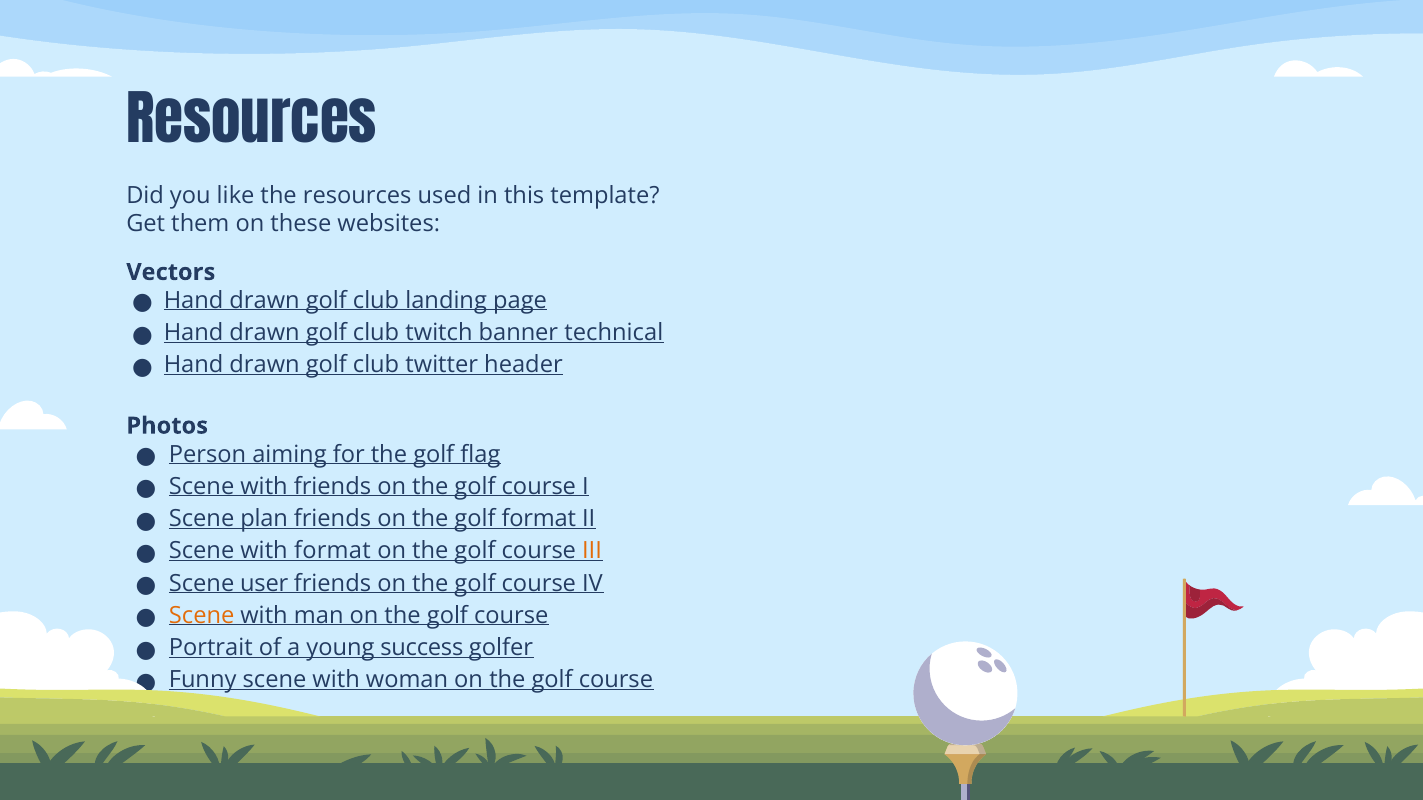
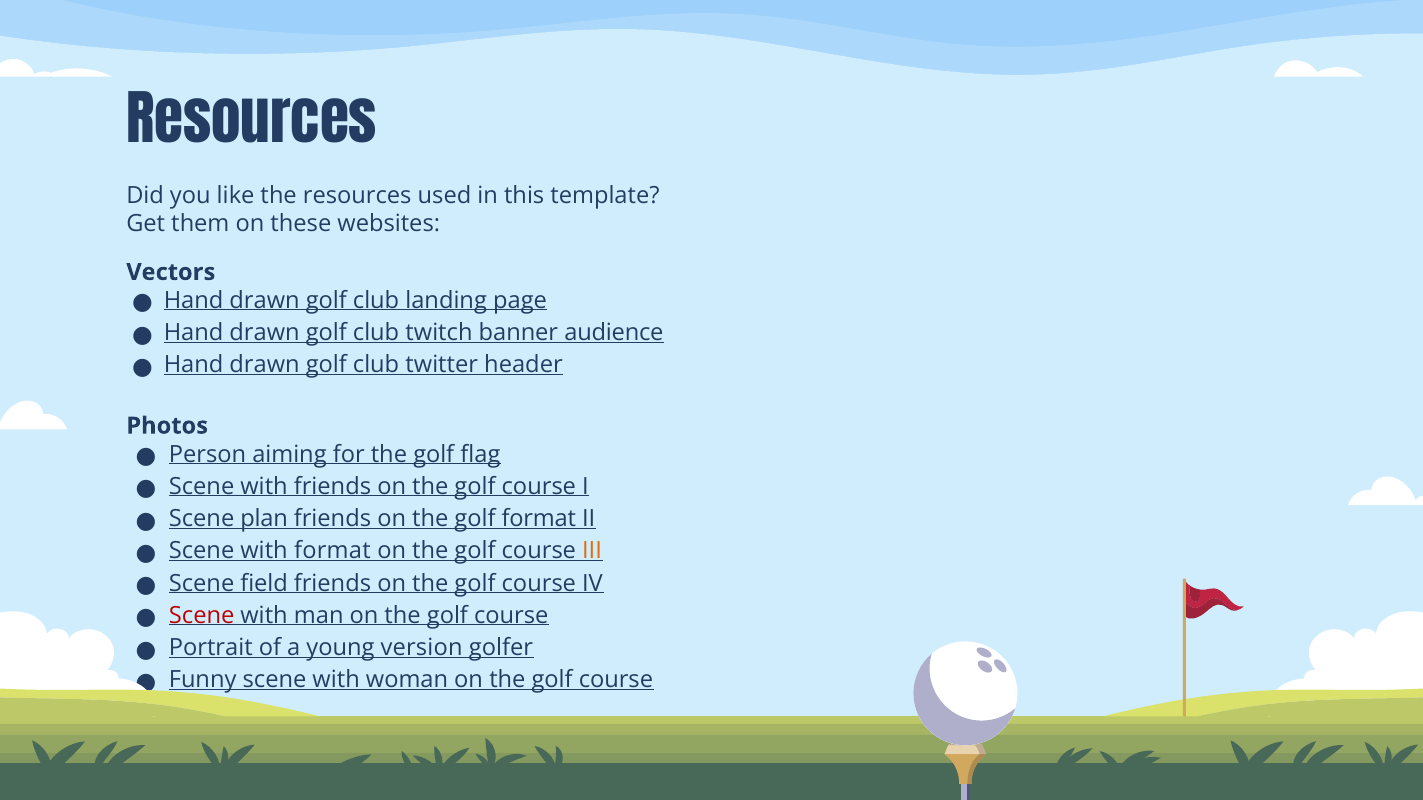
technical: technical -> audience (614, 333)
user: user -> field (264, 584)
Scene colour: orange -> red (202, 616)
success: success -> version (422, 648)
